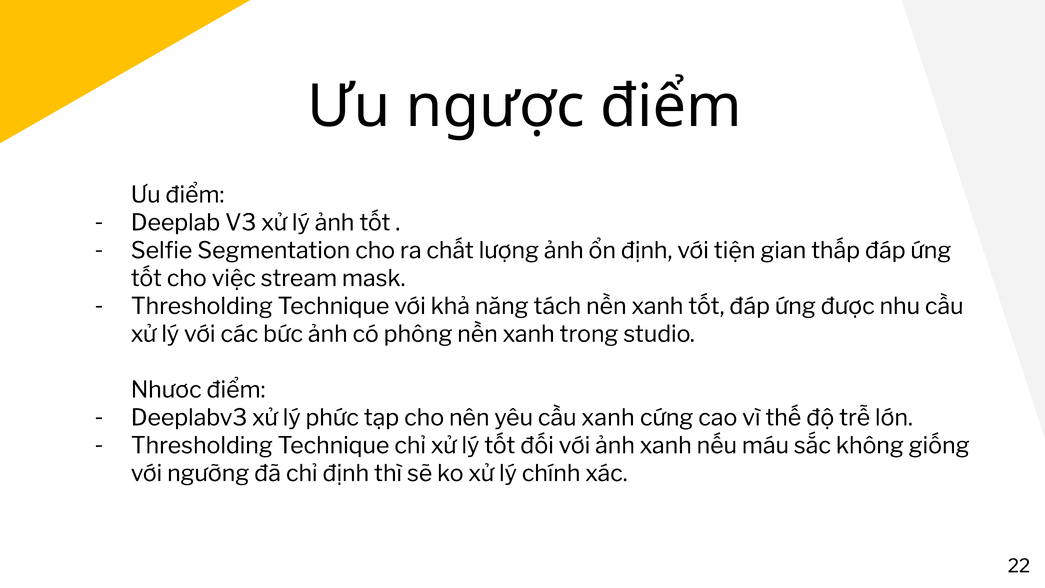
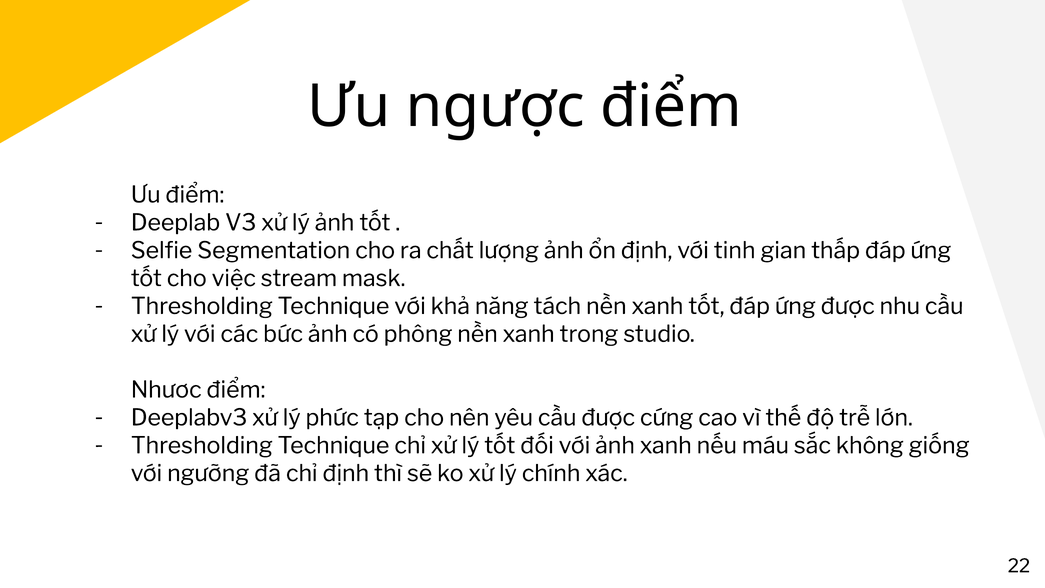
tiện: tiện -> tinh (735, 251)
cầu xanh: xanh -> được (608, 418)
